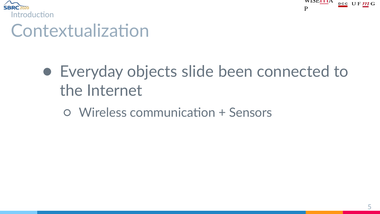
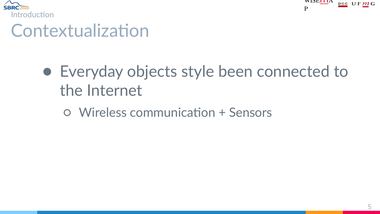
slide: slide -> style (198, 71)
